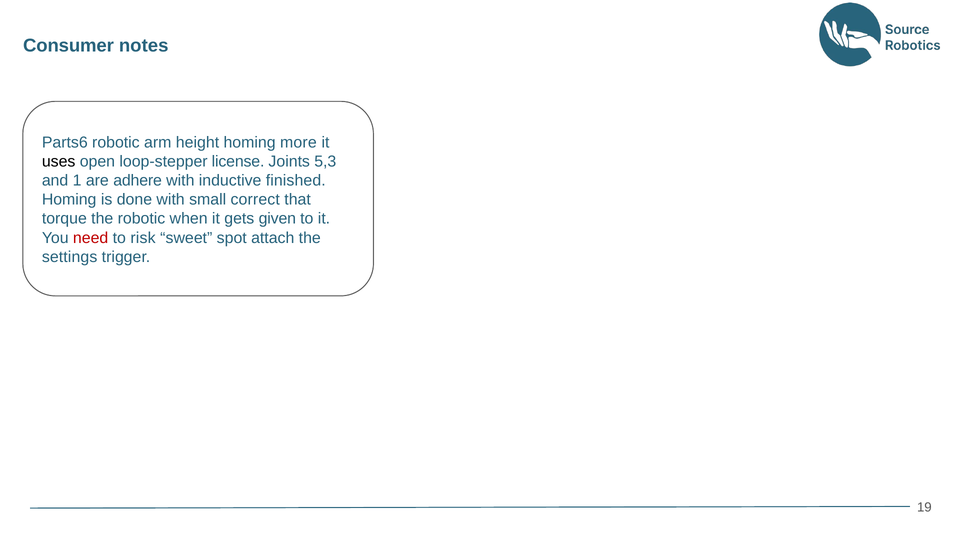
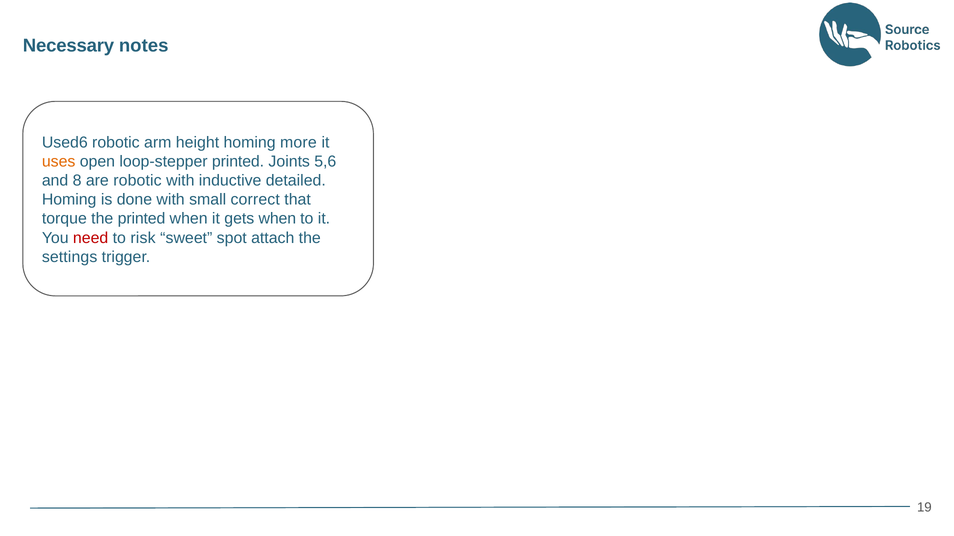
Consumer: Consumer -> Necessary (68, 45)
Parts6: Parts6 -> Used6 (65, 143)
uses colour: black -> orange (59, 162)
loop-stepper license: license -> printed (238, 162)
5,3: 5,3 -> 5,6 (325, 162)
1: 1 -> 8 (77, 181)
are adhere: adhere -> robotic (137, 181)
finished: finished -> detailed (296, 181)
the robotic: robotic -> printed (142, 219)
gets given: given -> when (277, 219)
